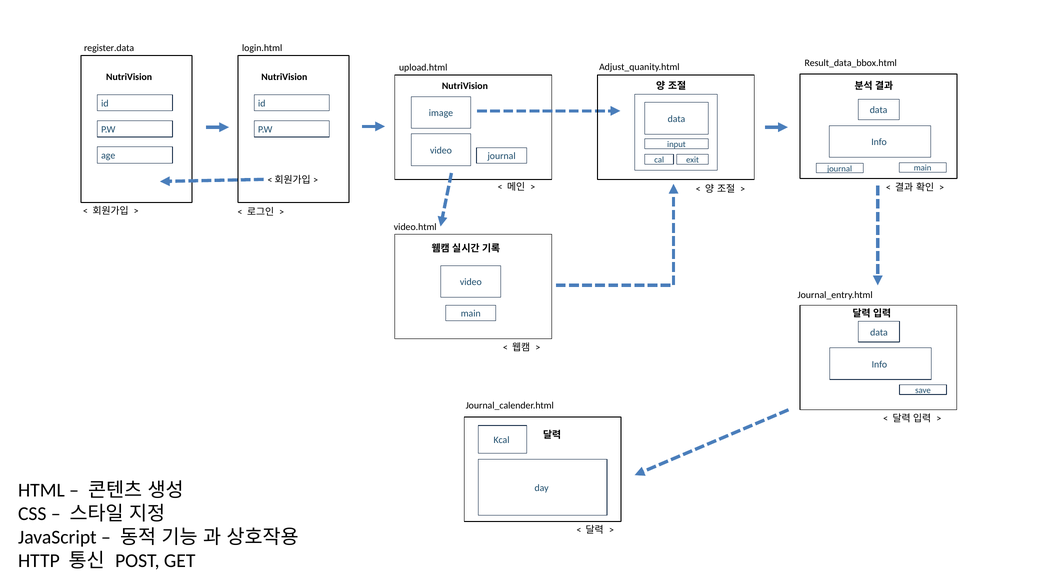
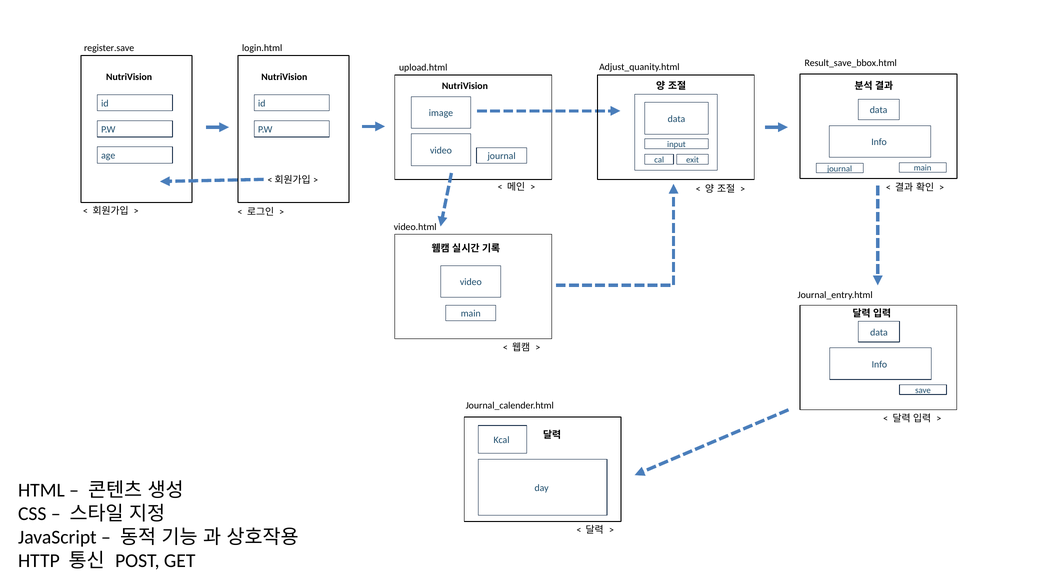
register.data: register.data -> register.save (109, 48)
Result_data_bbox.html: Result_data_bbox.html -> Result_save_bbox.html (851, 63)
